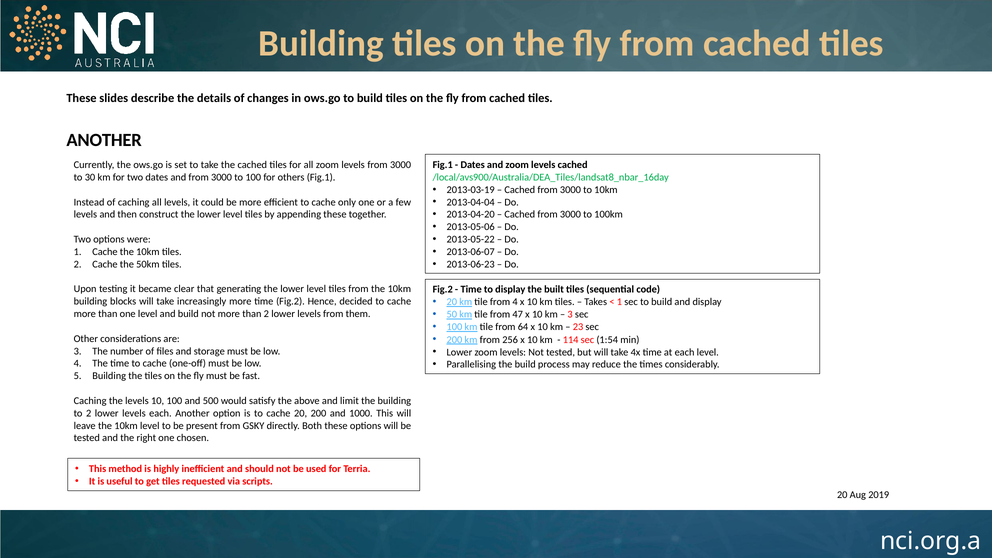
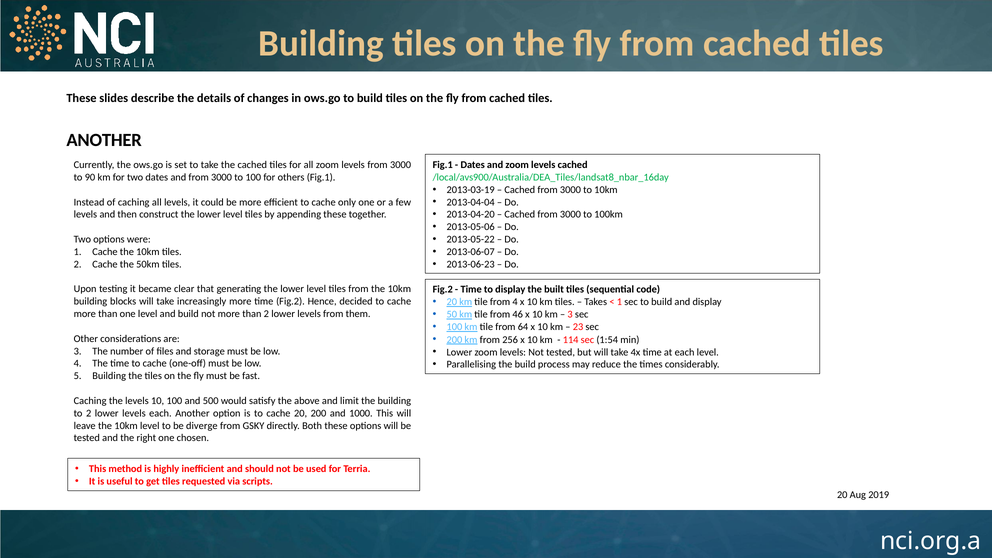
30: 30 -> 90 (90, 177)
47: 47 -> 46 (518, 315)
present: present -> diverge (202, 426)
